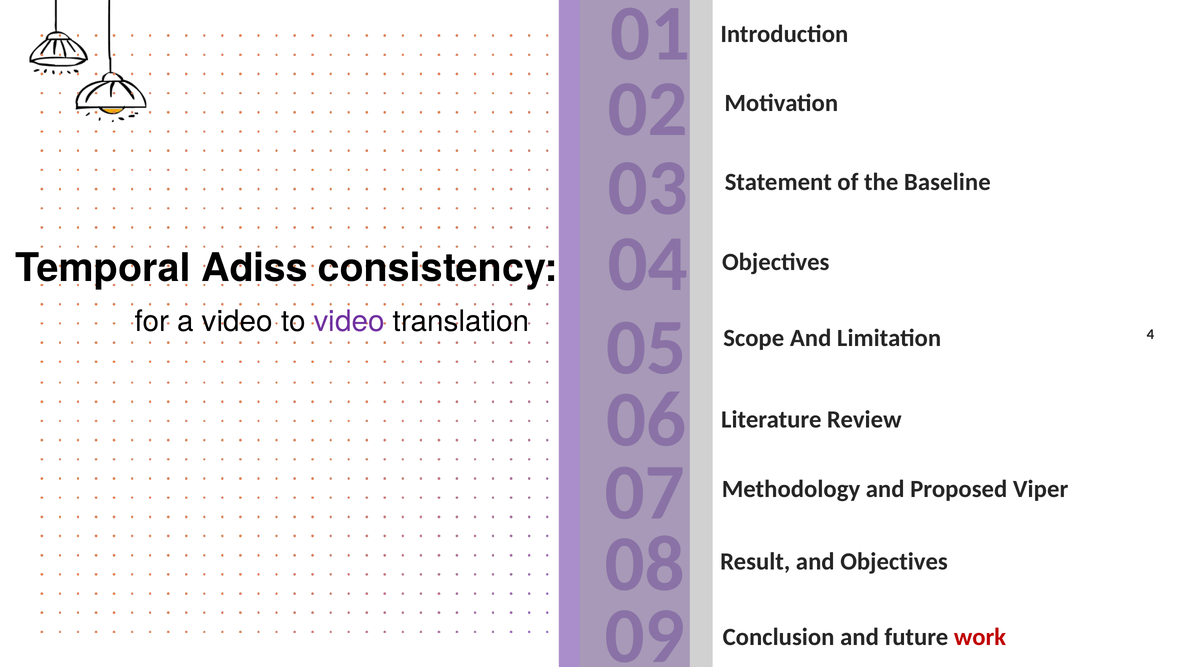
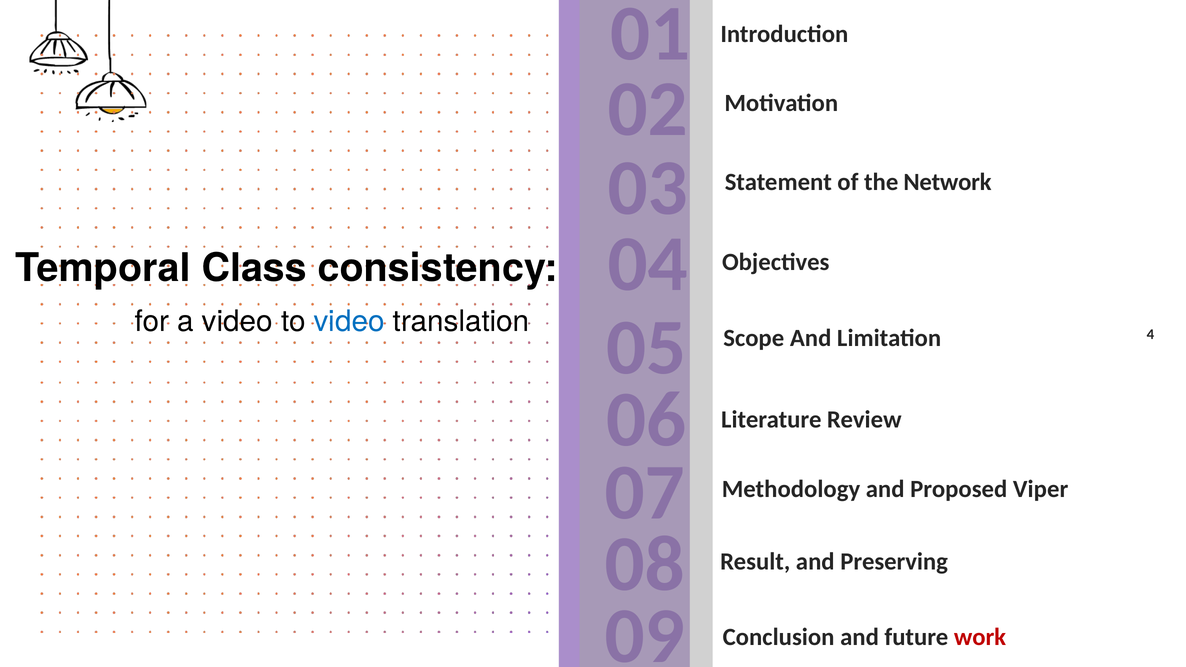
Baseline: Baseline -> Network (948, 182)
Adiss: Adiss -> Class (254, 268)
video colour: purple -> blue (349, 322)
and Objectives: Objectives -> Preserving (894, 562)
